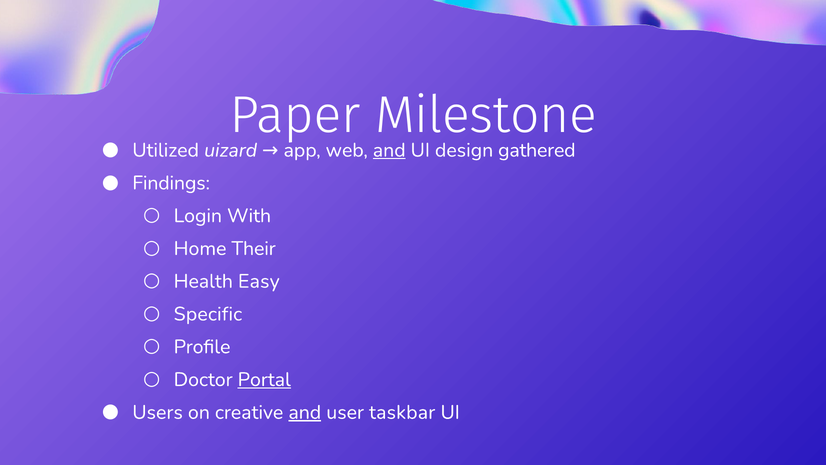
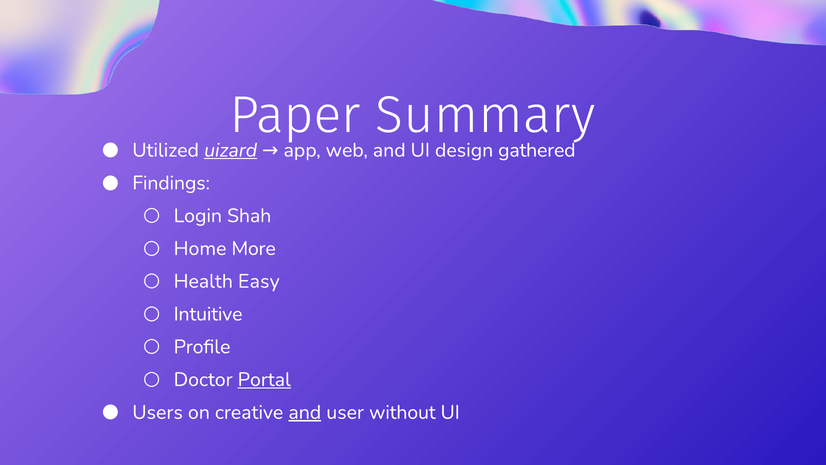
Milestone: Milestone -> Summary (485, 115)
uizard underline: none -> present (231, 150)
and underline: present -> none (389, 150)
With: With -> Shah (249, 216)
Their: Their -> More (254, 248)
Specific: Specific -> Intuitive (208, 314)
taskbar: taskbar -> without (402, 412)
